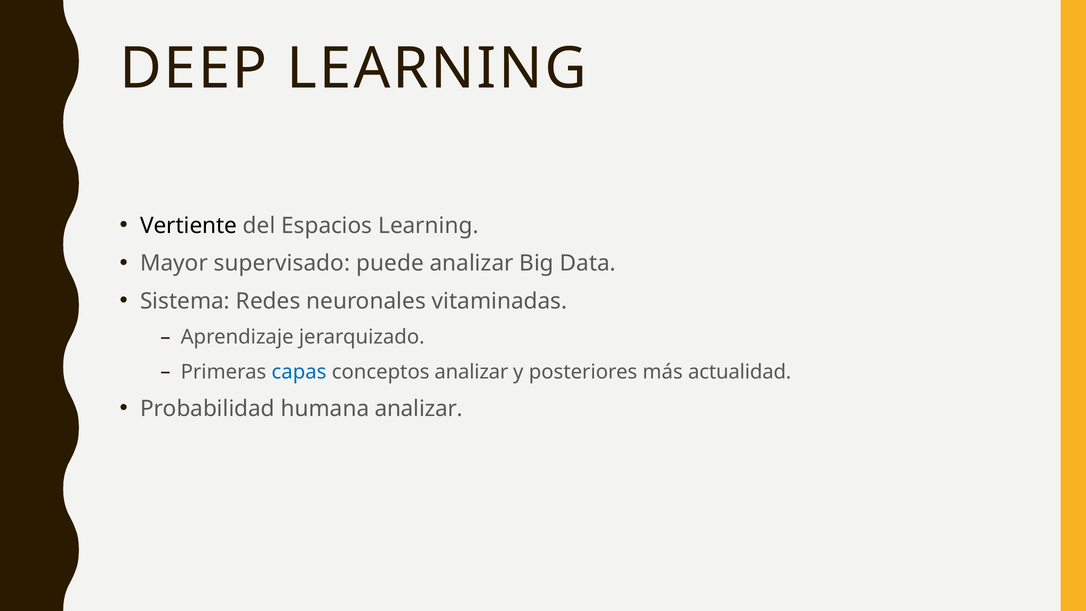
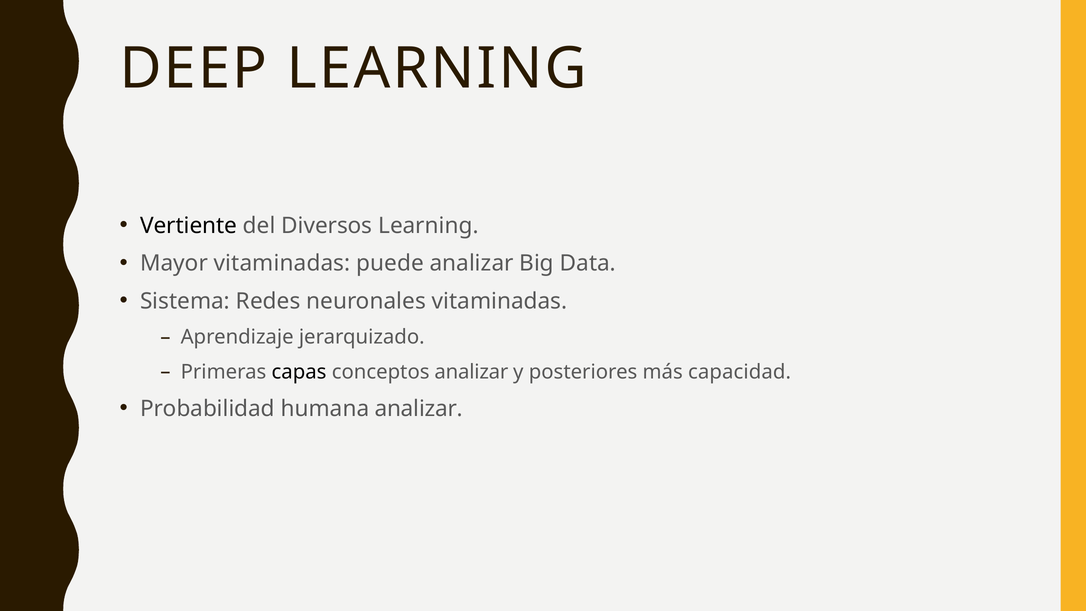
Espacios: Espacios -> Diversos (327, 226)
Mayor supervisado: supervisado -> vitaminadas (282, 263)
capas colour: blue -> black (299, 372)
actualidad: actualidad -> capacidad (740, 372)
